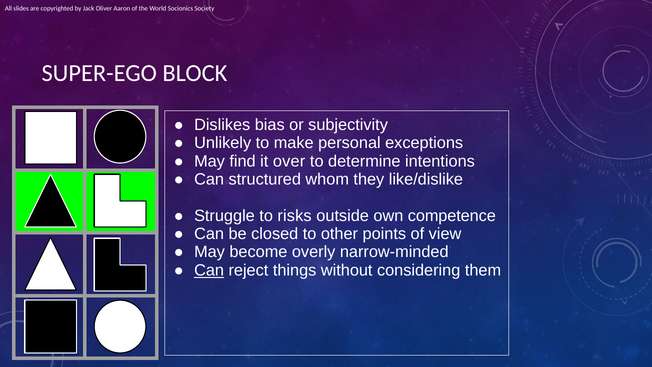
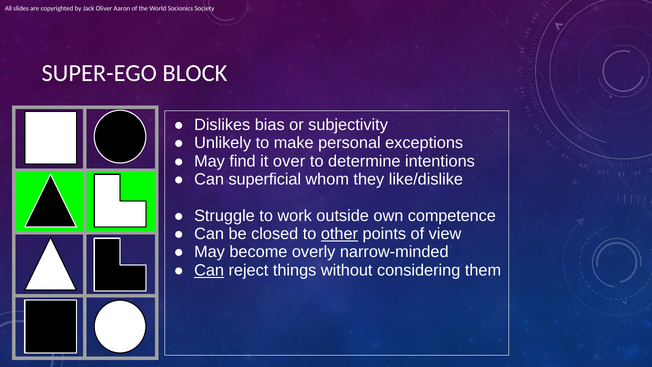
structured: structured -> superficial (265, 179)
risks: risks -> work (295, 216)
other underline: none -> present (339, 234)
